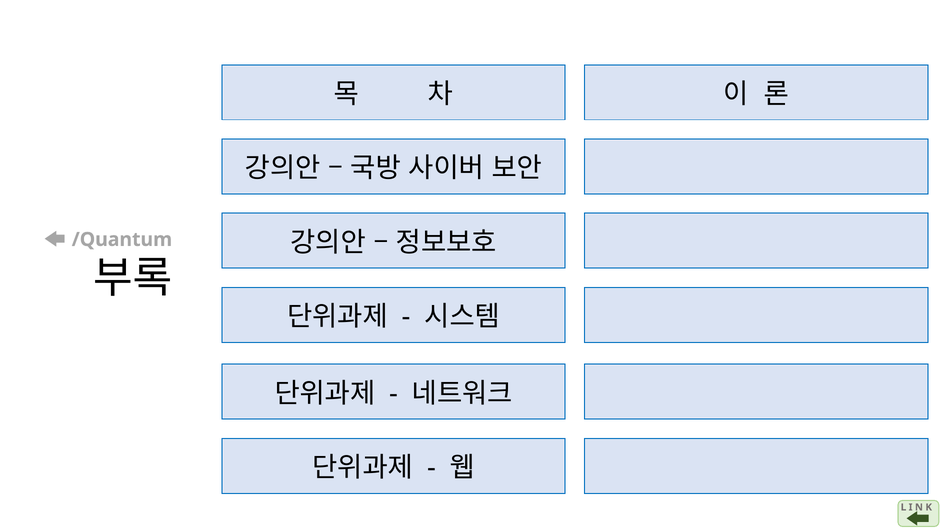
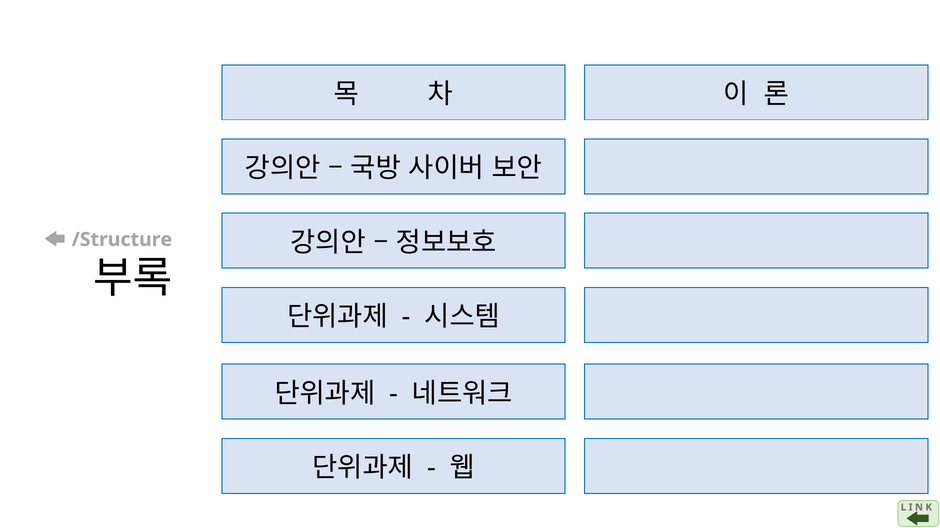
/Quantum: /Quantum -> /Structure (122, 240)
